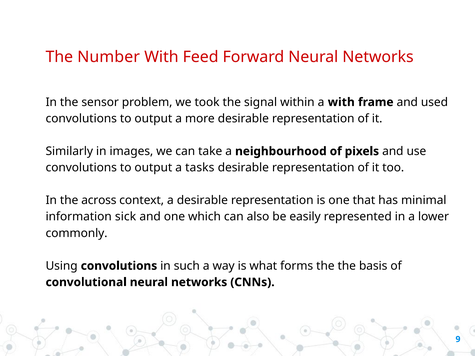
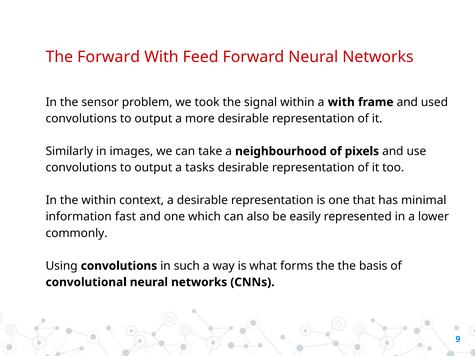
The Number: Number -> Forward (109, 57)
the across: across -> within (99, 201)
sick: sick -> fast (126, 217)
